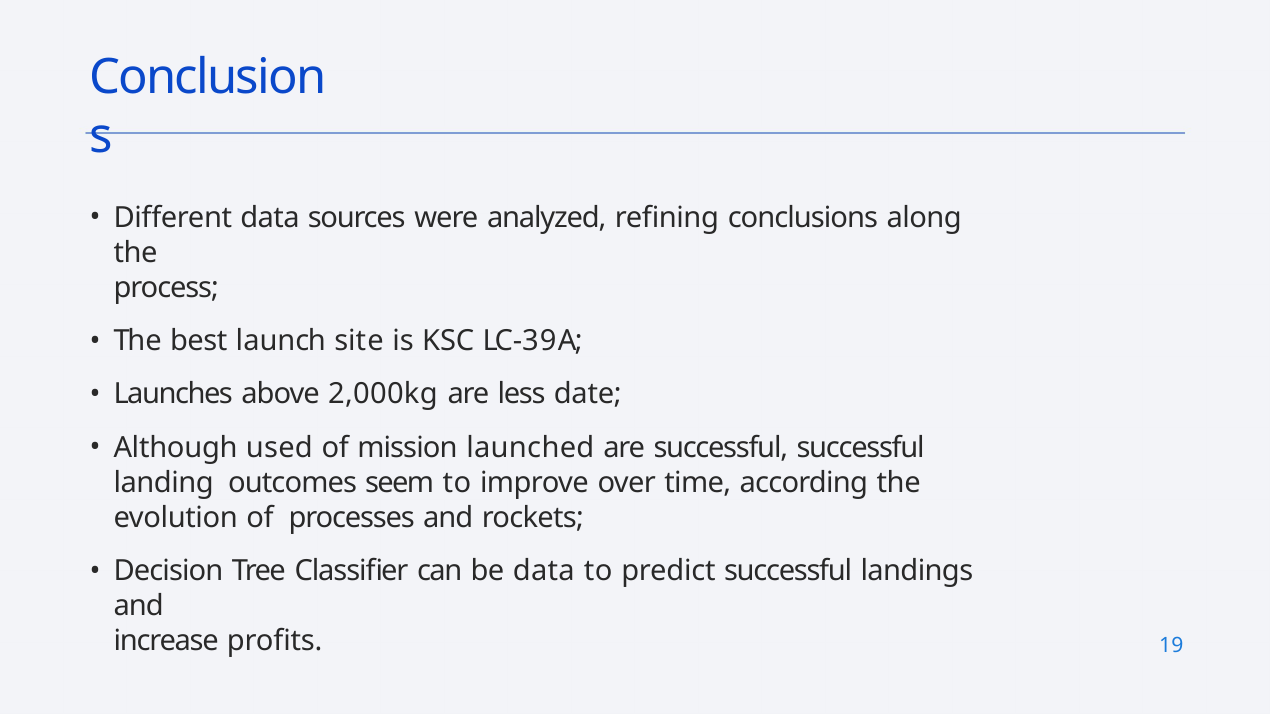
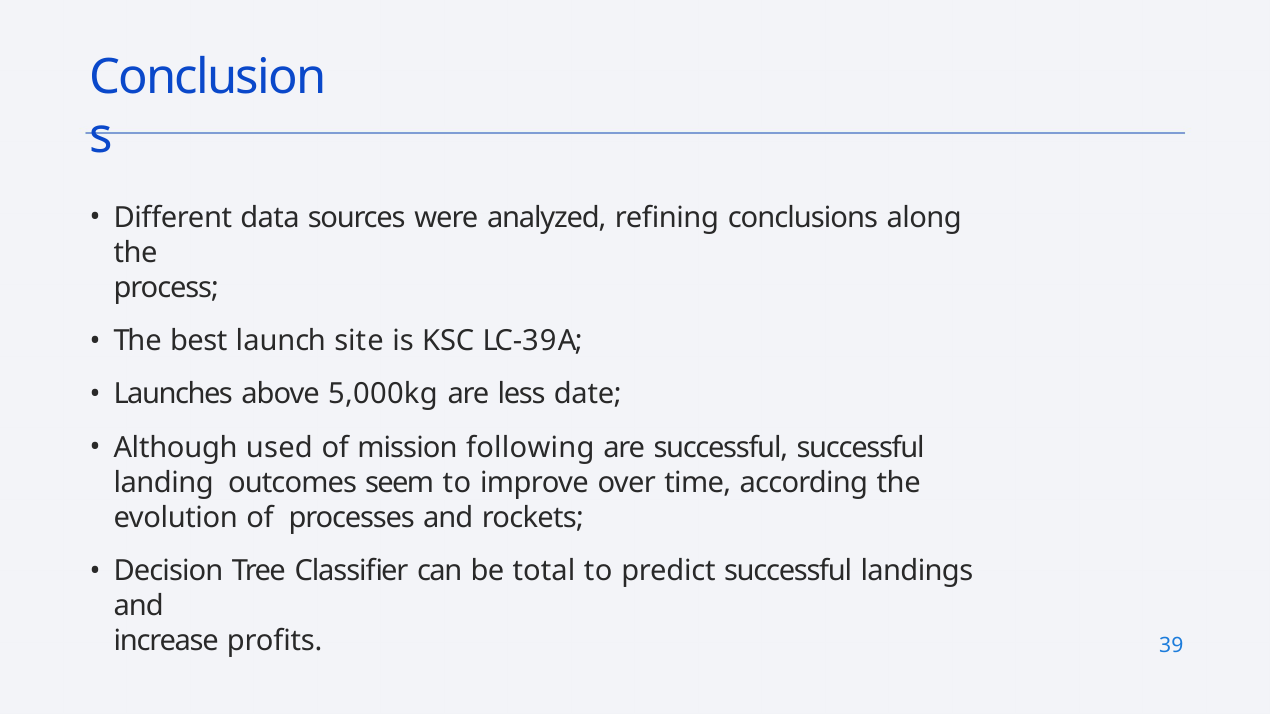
2,000kg: 2,000kg -> 5,000kg (383, 394)
launched: launched -> following (530, 448)
be data: data -> total (544, 571)
19: 19 -> 39 (1171, 646)
